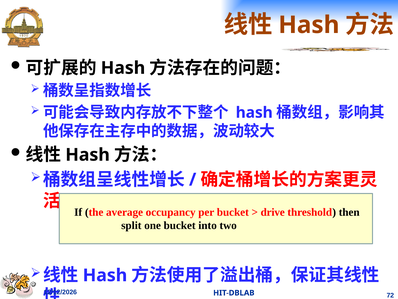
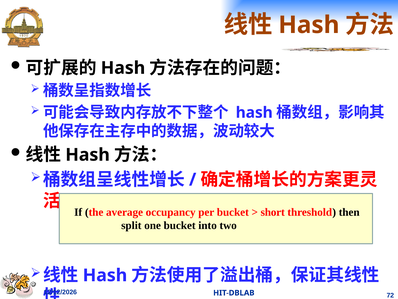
drive: drive -> short (273, 212)
